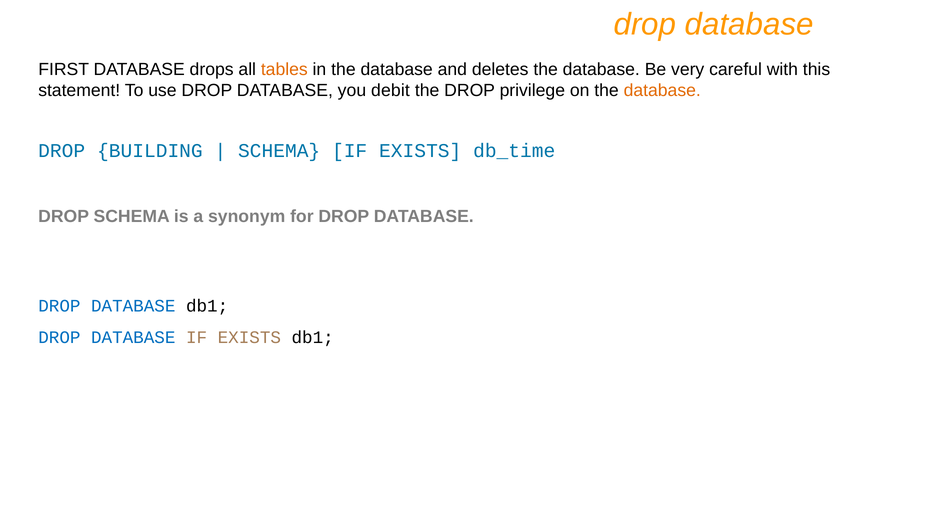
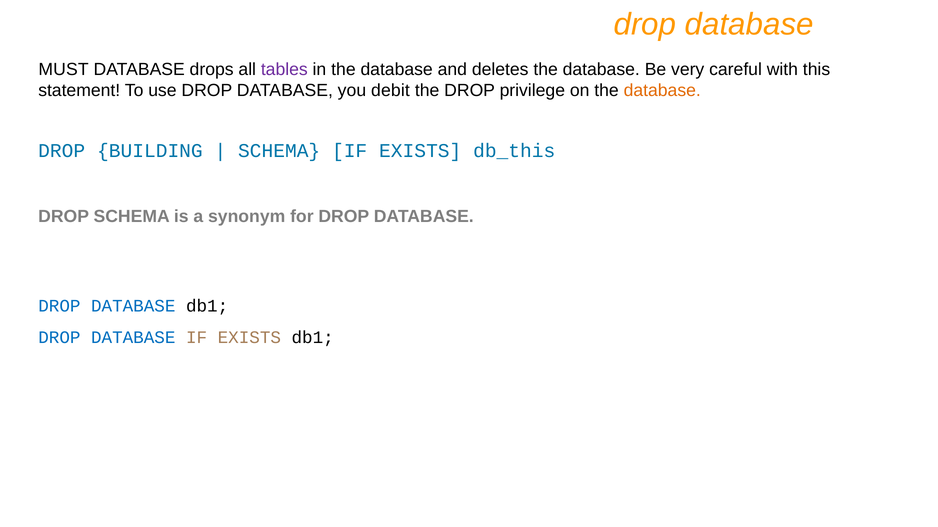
FIRST: FIRST -> MUST (64, 69)
tables colour: orange -> purple (284, 69)
db_time: db_time -> db_this (514, 151)
